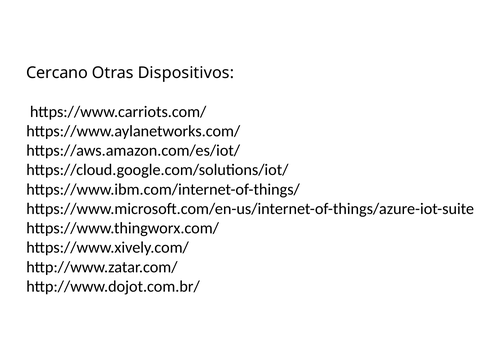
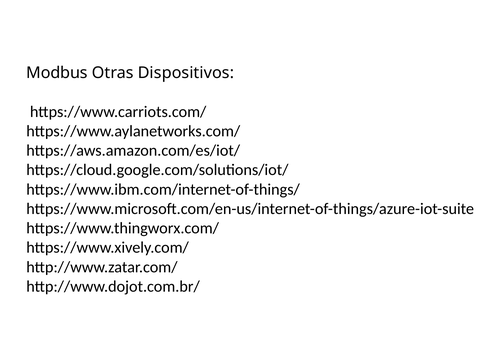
Cercano: Cercano -> Modbus (57, 73)
